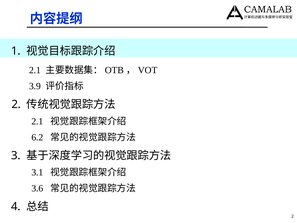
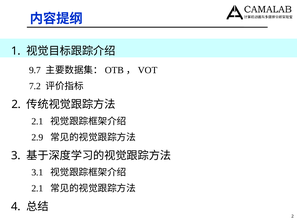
2.1: 2.1 -> 9.7 (35, 70)
3.9: 3.9 -> 7.2 (35, 86)
6.2: 6.2 -> 2.9 (37, 137)
3.6: 3.6 -> 2.1 (37, 188)
